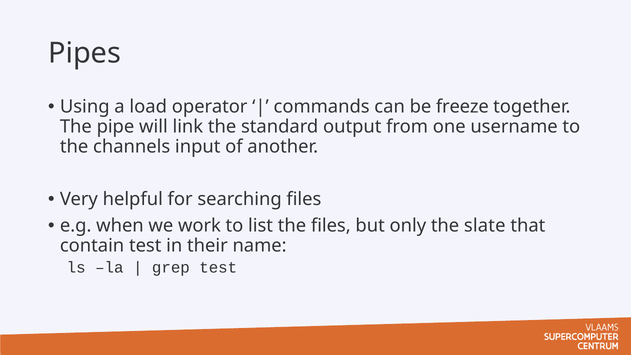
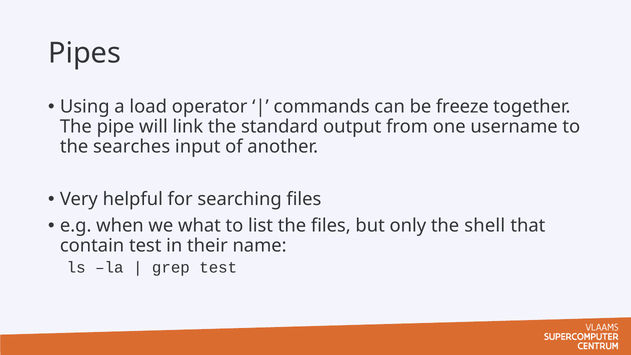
channels: channels -> searches (132, 146)
work: work -> what (199, 226)
slate: slate -> shell (485, 226)
